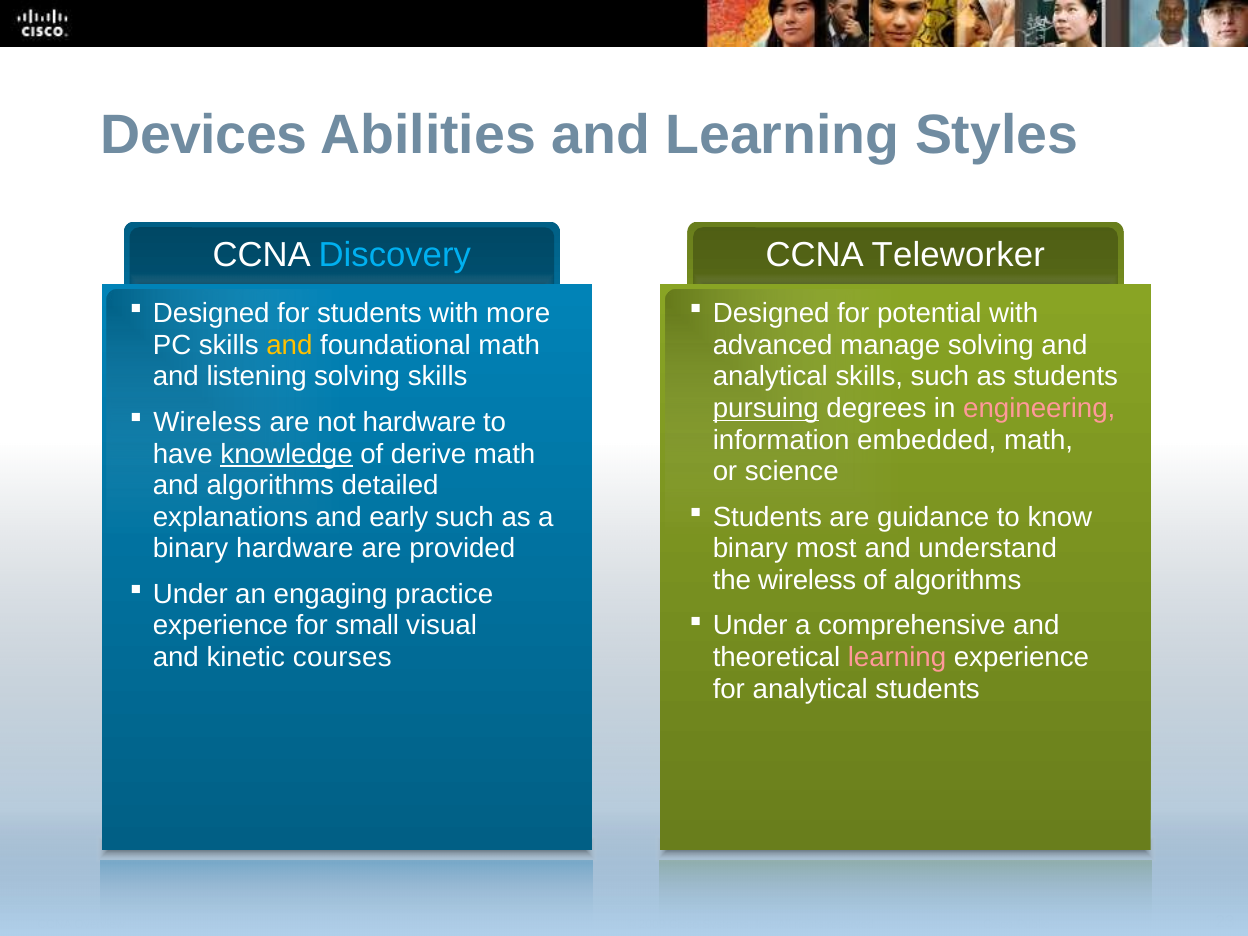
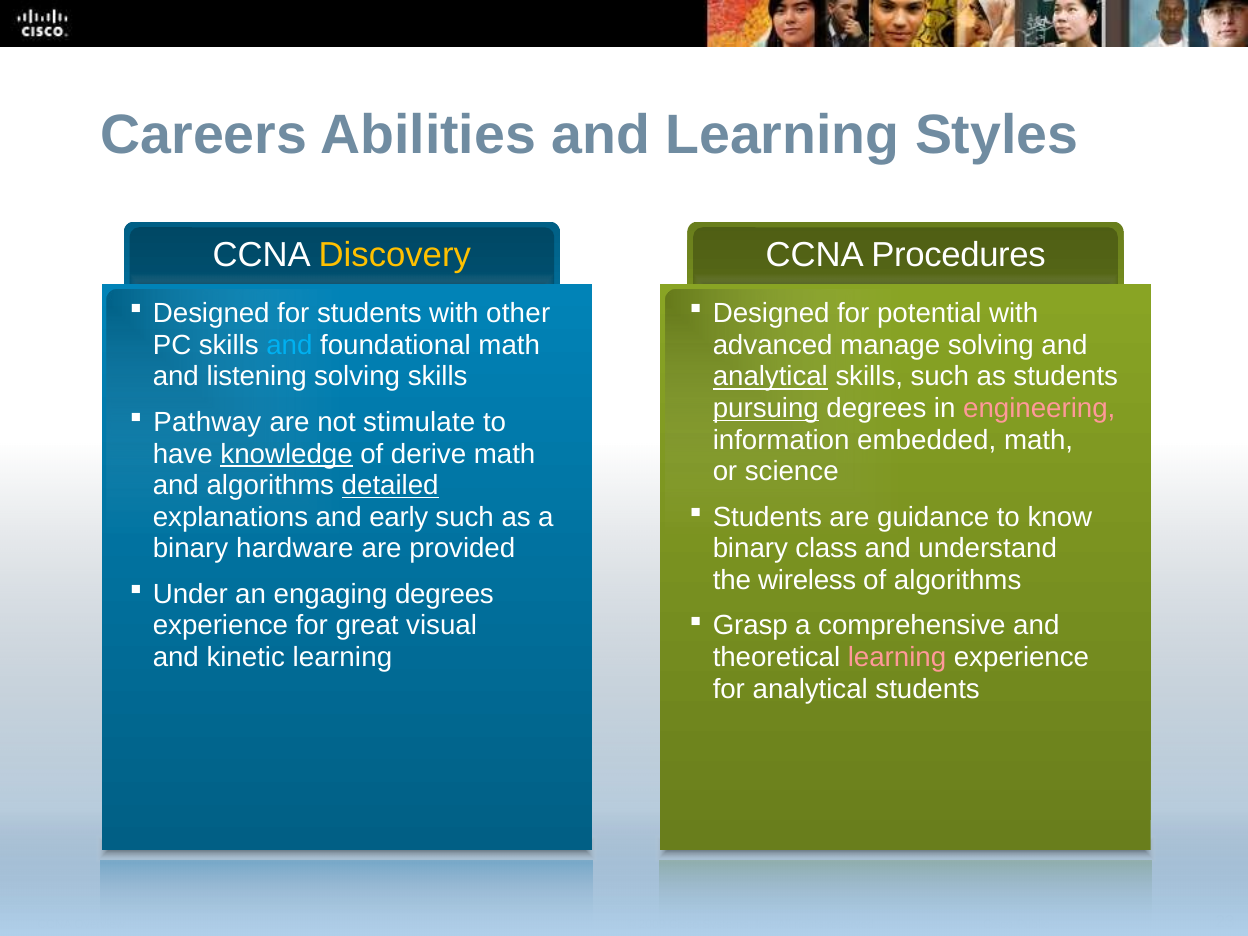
Devices: Devices -> Careers (204, 135)
Discovery colour: light blue -> yellow (395, 255)
Teleworker: Teleworker -> Procedures (959, 255)
more: more -> other (518, 314)
and colour: yellow -> light blue (289, 345)
analytical underline: none -> present (770, 377)
Wireless: Wireless -> Pathway (207, 422)
not hardware: hardware -> stimulate (419, 422)
detailed underline: none -> present (390, 485)
most: most -> class (826, 549)
engaging practice: practice -> degrees (444, 594)
Under: Under -> Grasp (750, 626)
small: small -> great (367, 626)
kinetic courses: courses -> learning (342, 657)
